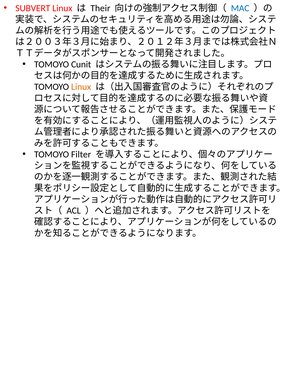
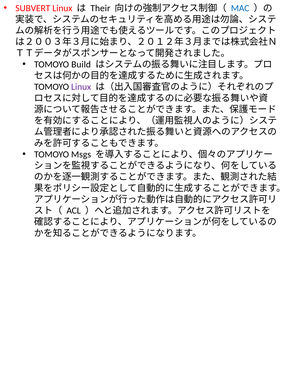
Cunit: Cunit -> Build (81, 64)
Linux colour: orange -> purple (81, 87)
Filter: Filter -> Msgs (81, 154)
